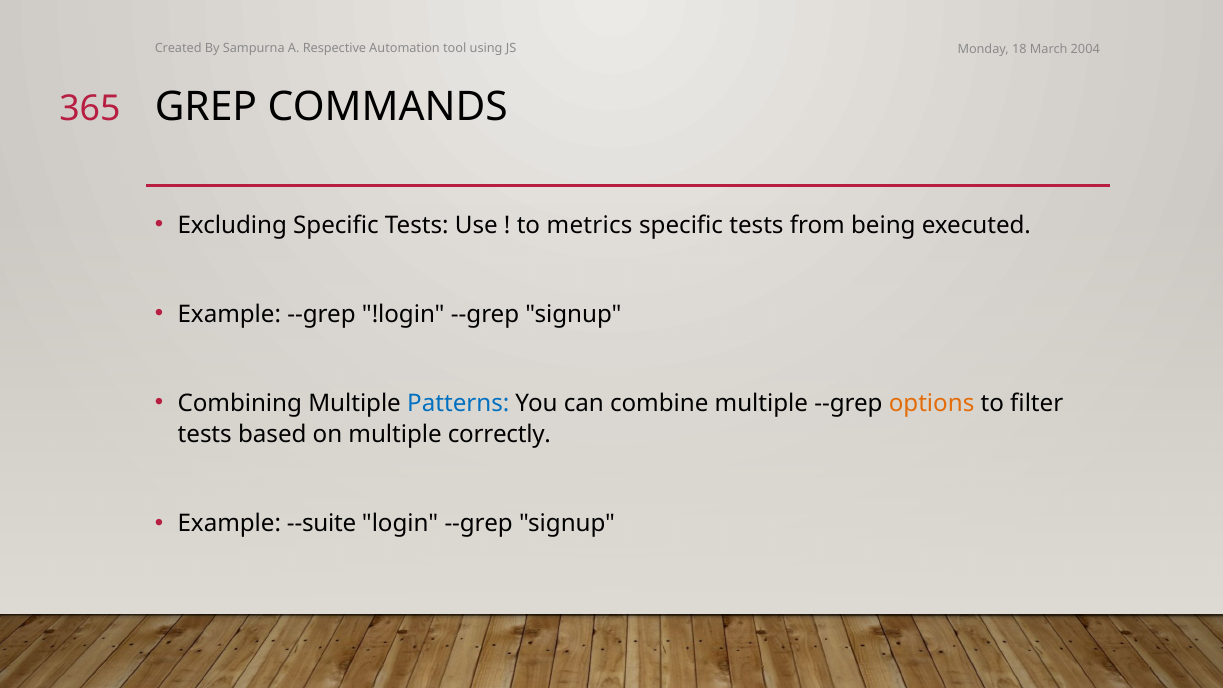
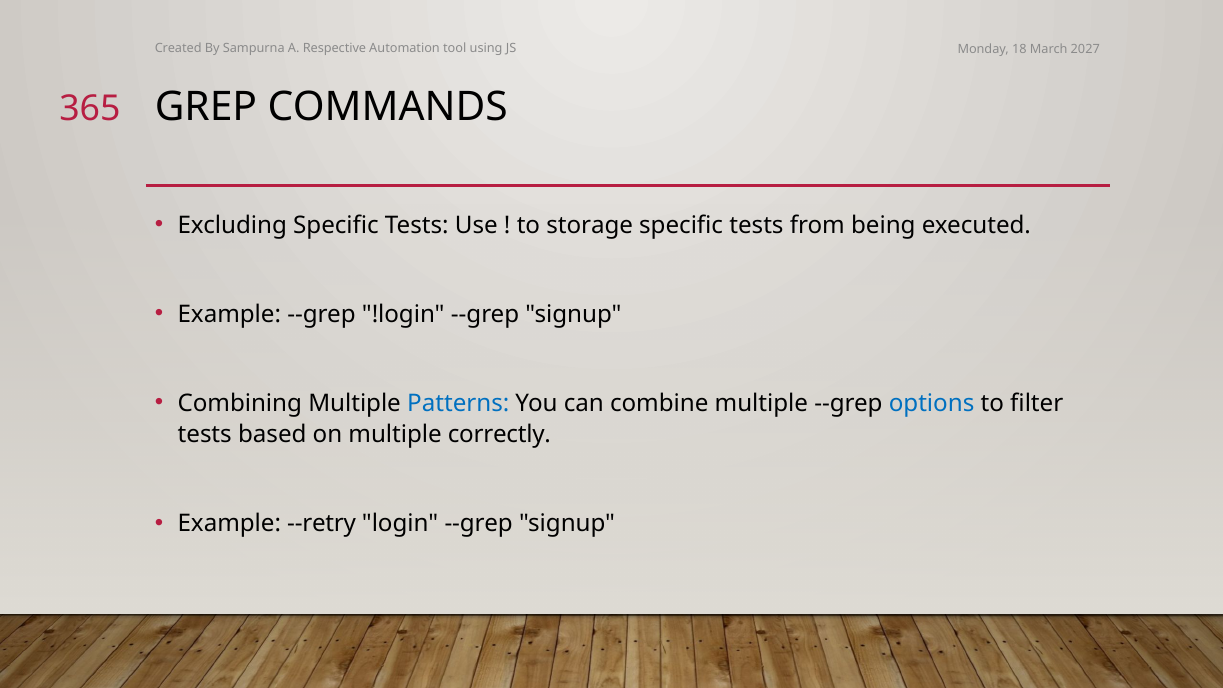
2004: 2004 -> 2027 (1085, 50)
metrics: metrics -> storage (590, 225)
options colour: orange -> blue (932, 403)
--suite: --suite -> --retry (322, 524)
